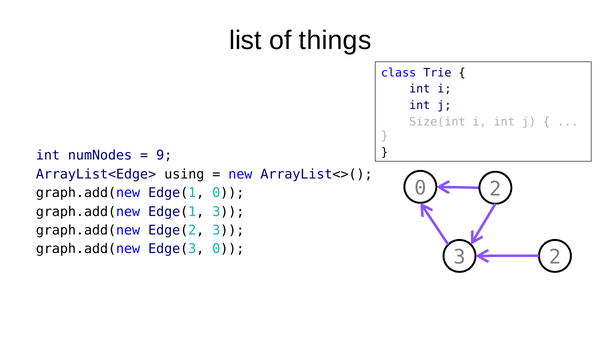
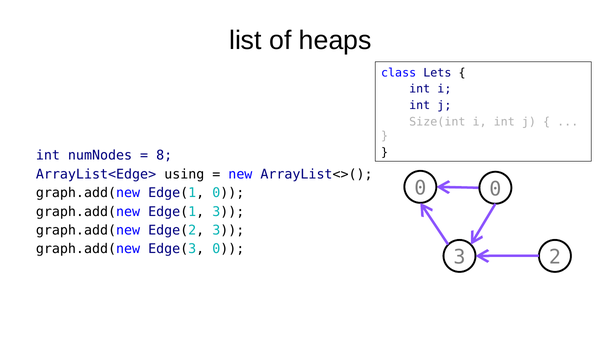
things: things -> heaps (335, 41)
Trie: Trie -> Lets (437, 73)
9: 9 -> 8 (164, 156)
2: 2 -> 0 (495, 189)
